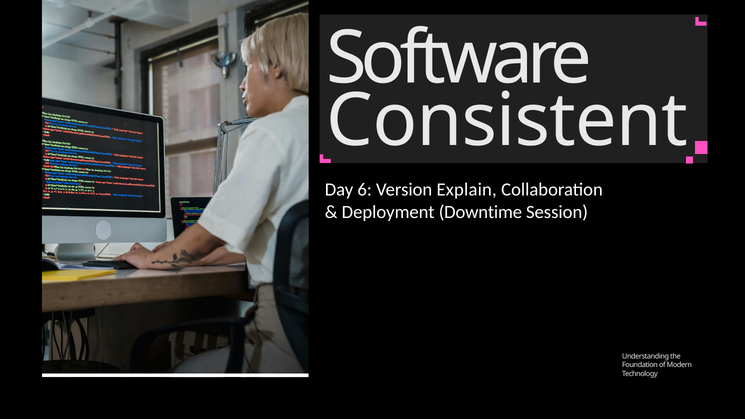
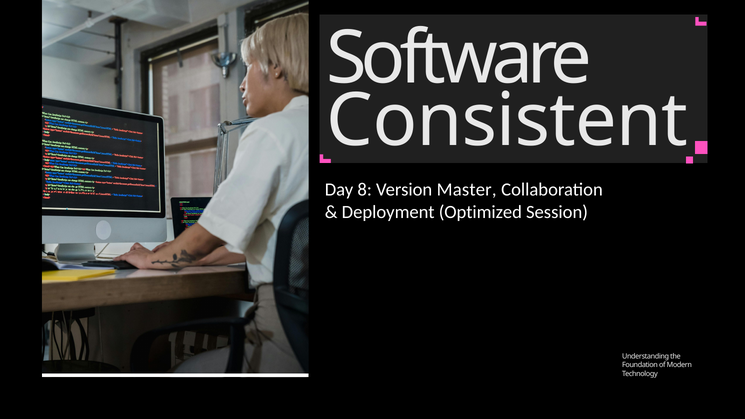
6: 6 -> 8 (365, 190)
Explain: Explain -> Master (467, 190)
Downtime: Downtime -> Optimized (480, 212)
